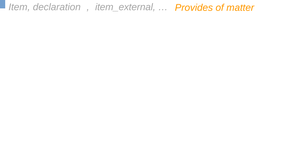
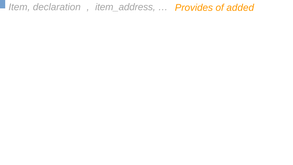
item_external: item_external -> item_address (125, 7)
matter: matter -> added (240, 8)
